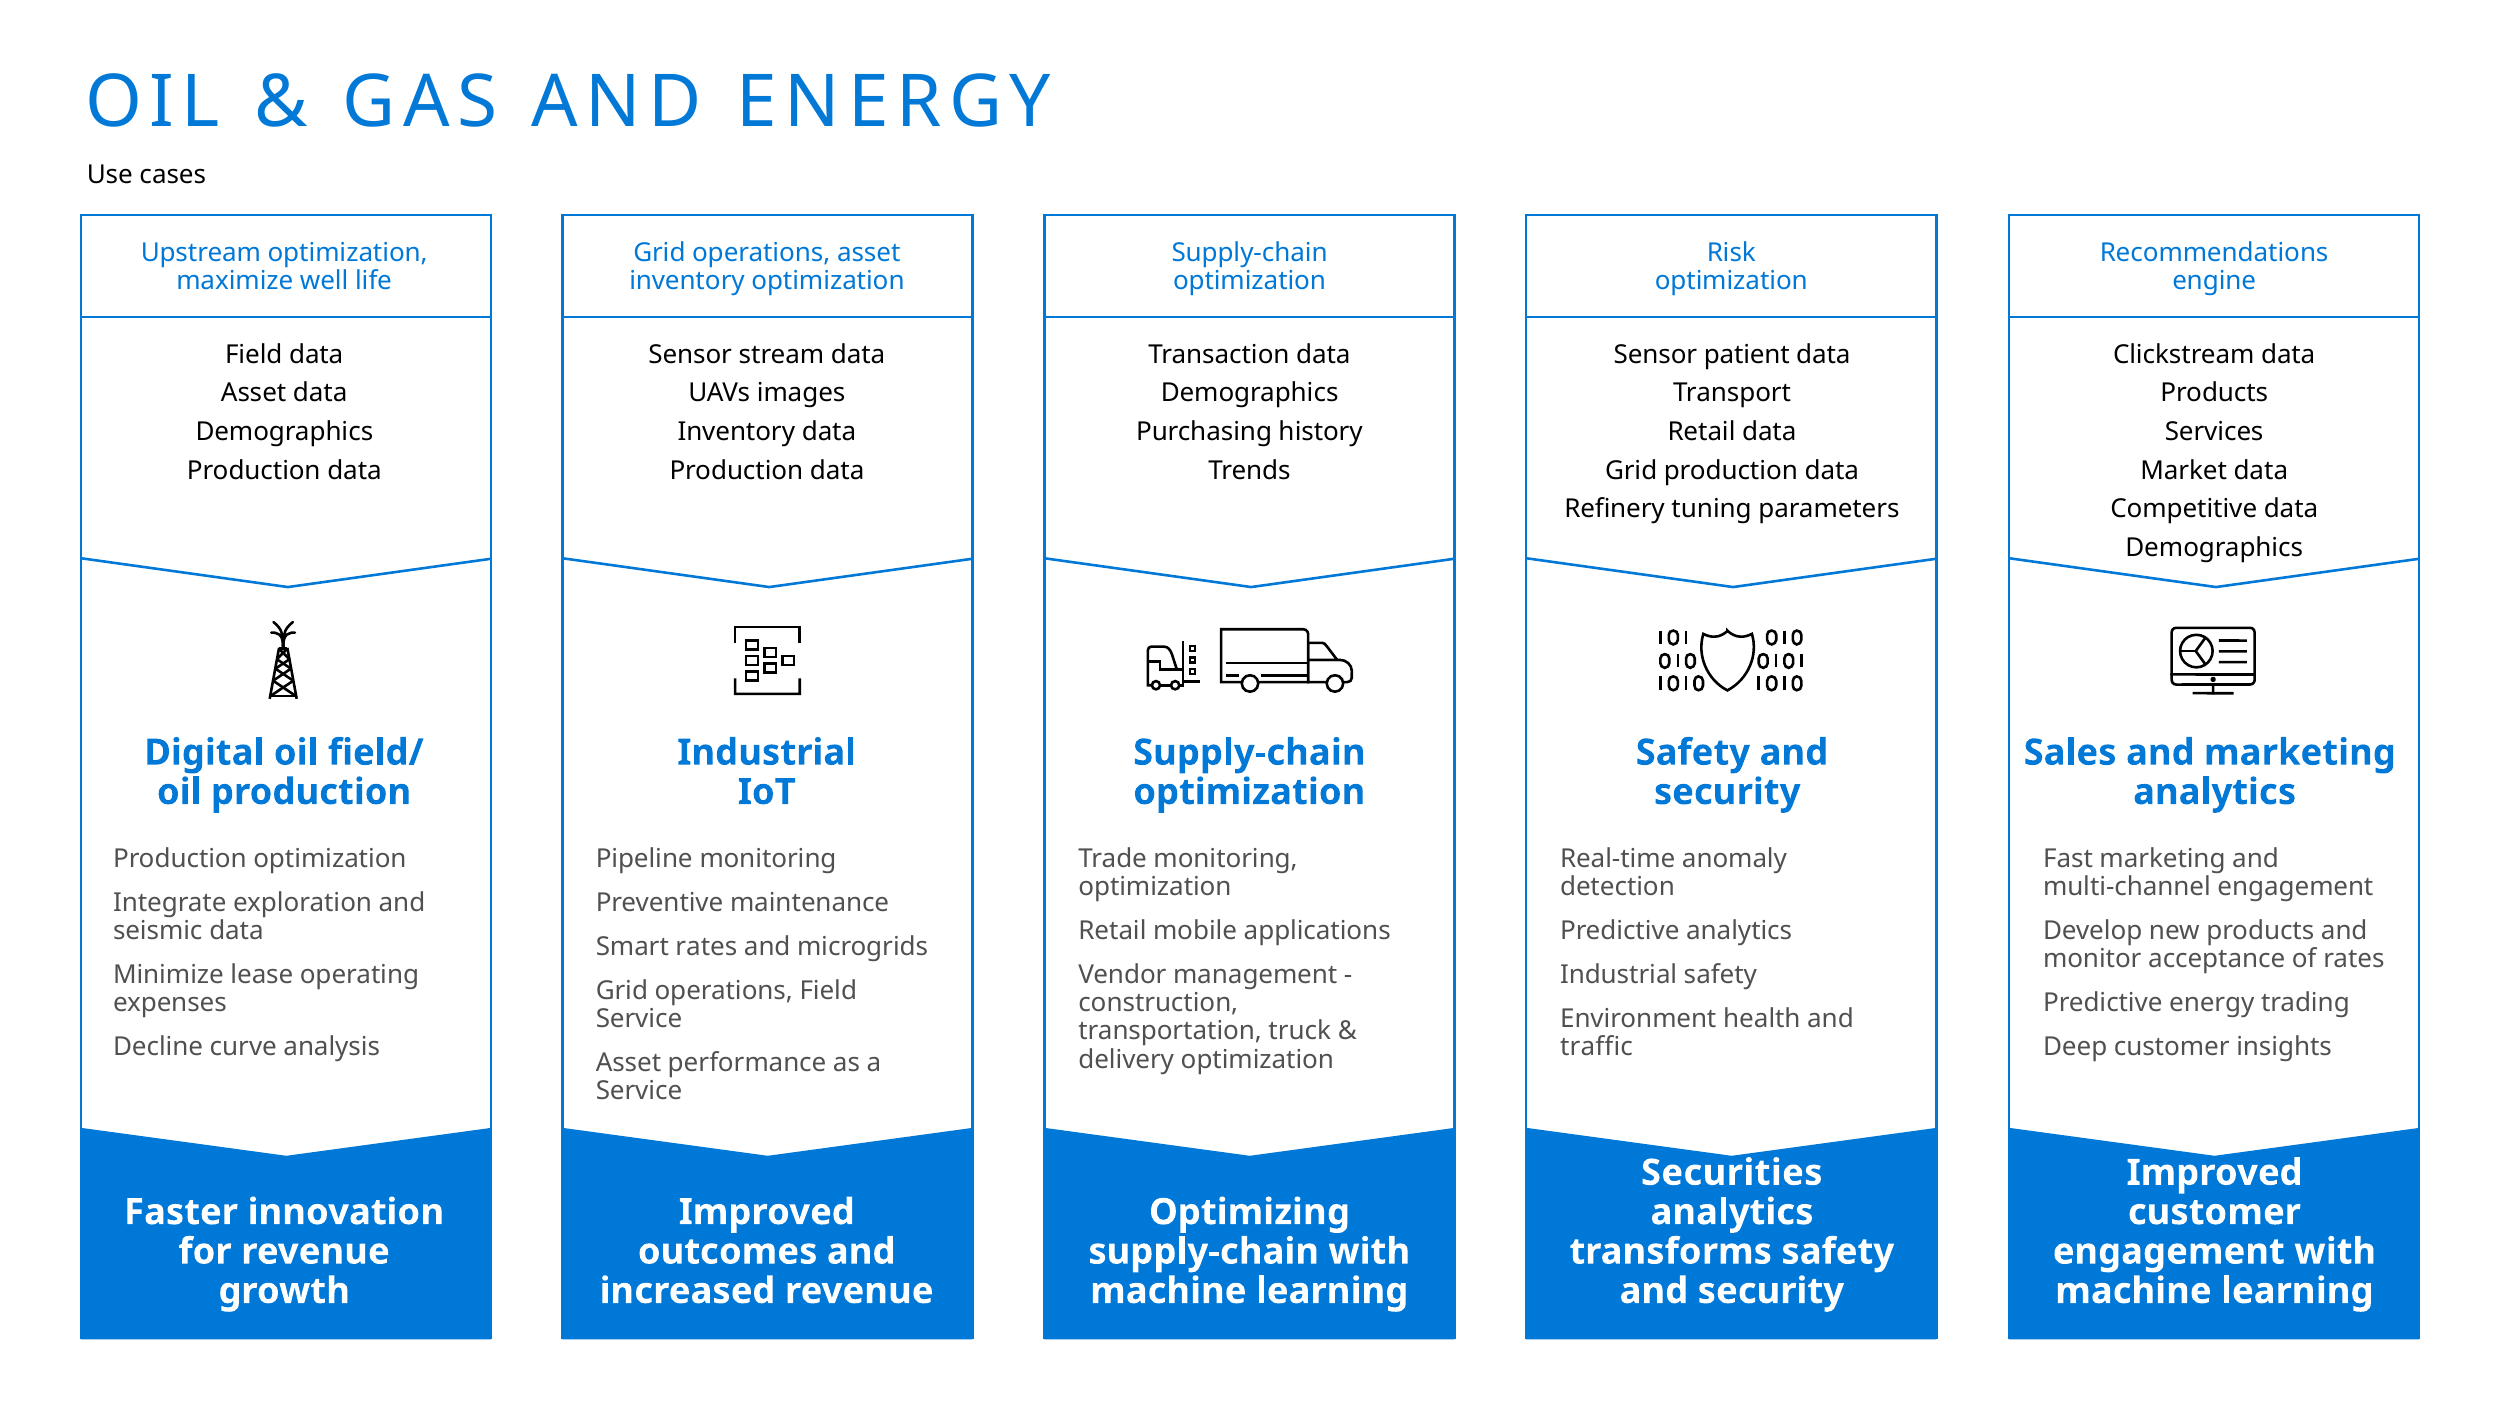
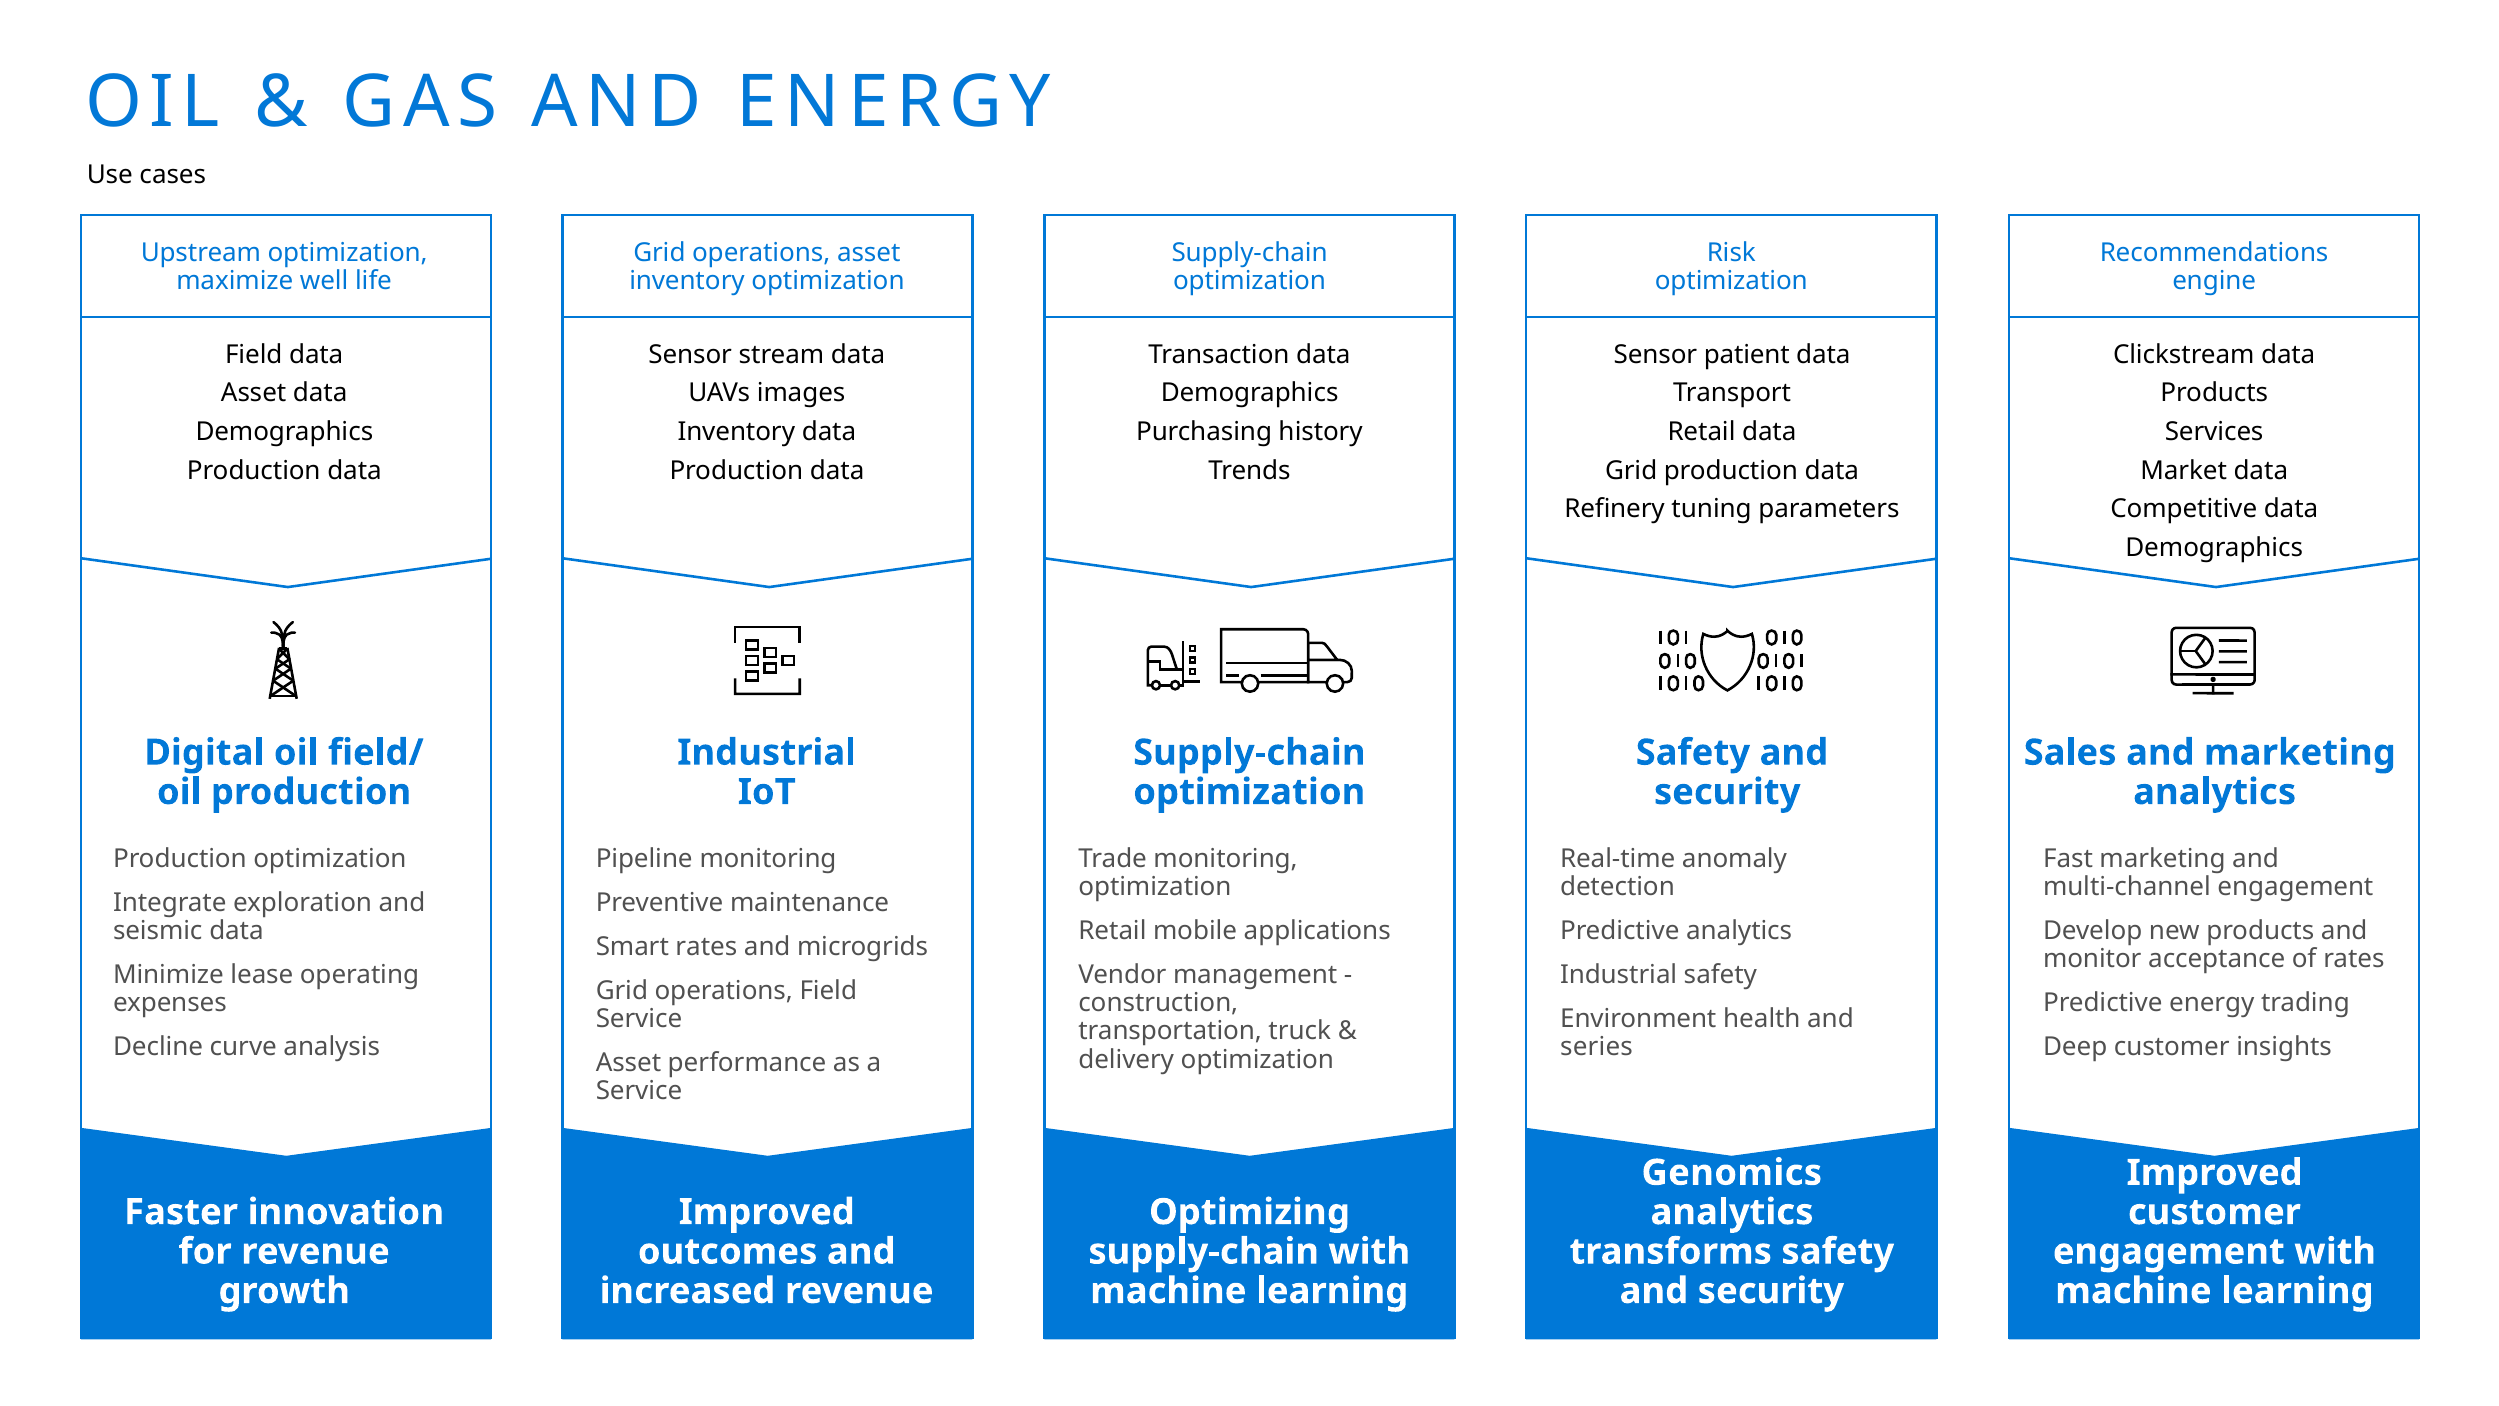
traffic: traffic -> series (1597, 1047)
Securities: Securities -> Genomics (1732, 1173)
